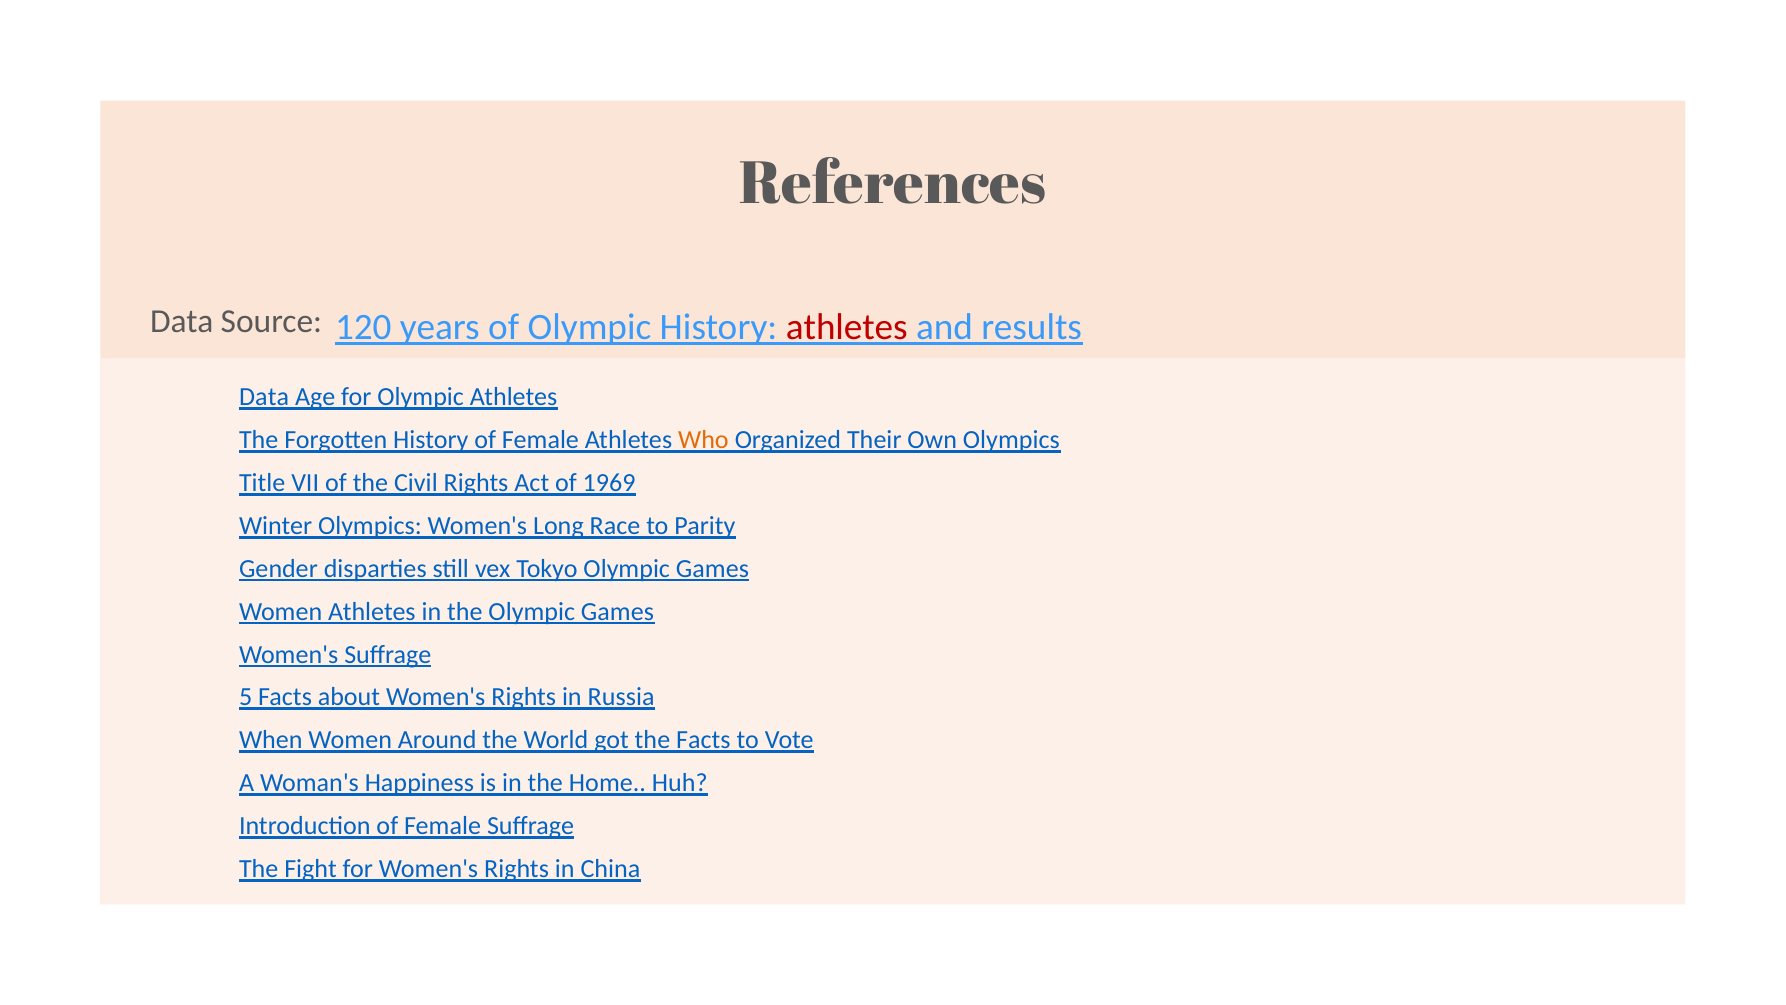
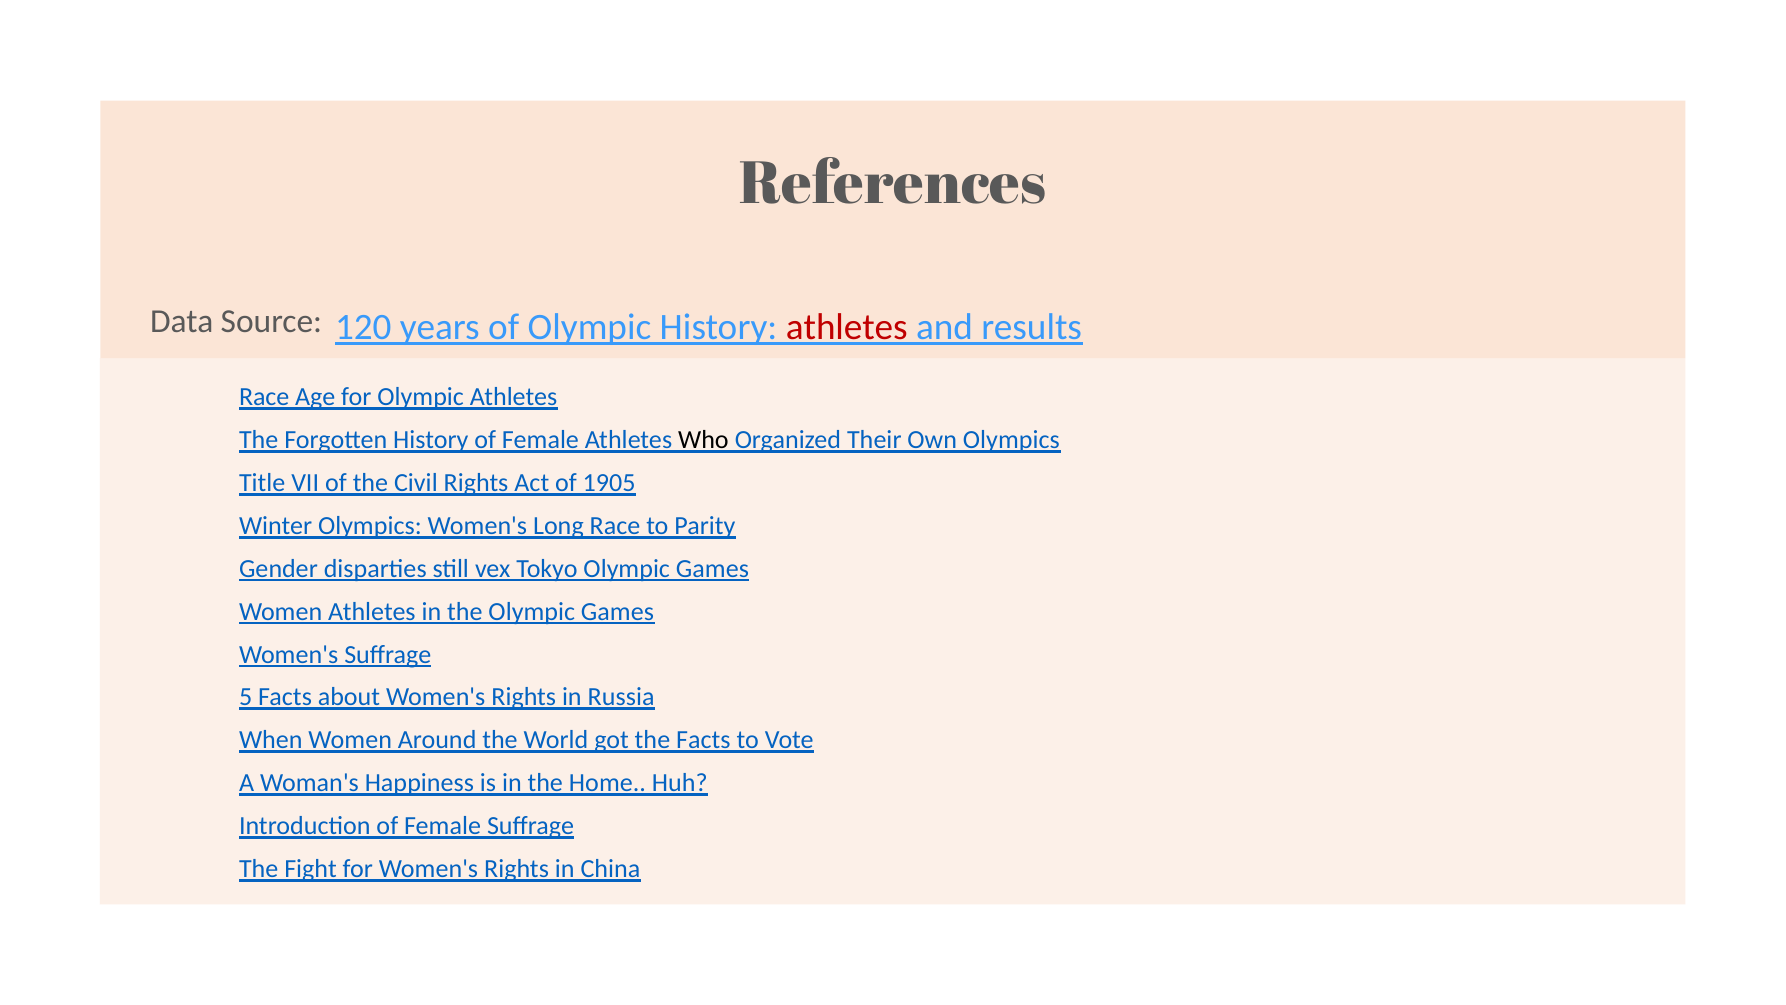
Data: Data -> Race (264, 397)
Who colour: orange -> black (703, 440)
1969: 1969 -> 1905 (609, 483)
